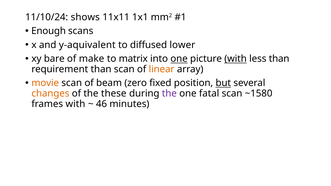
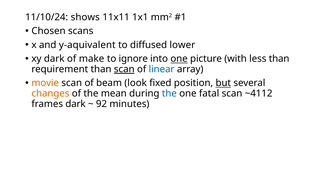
Enough: Enough -> Chosen (48, 31)
xy bare: bare -> dark (54, 59)
matrix: matrix -> ignore (133, 59)
with underline: present -> none (236, 59)
scan underline: none -> present (124, 69)
linear colour: orange -> blue (162, 69)
zero: zero -> look (136, 83)
these: these -> mean (114, 94)
the colour: purple -> blue (169, 94)
~1580: ~1580 -> ~4112 (259, 94)
frames with: with -> dark (76, 104)
46: 46 -> 92 (101, 104)
